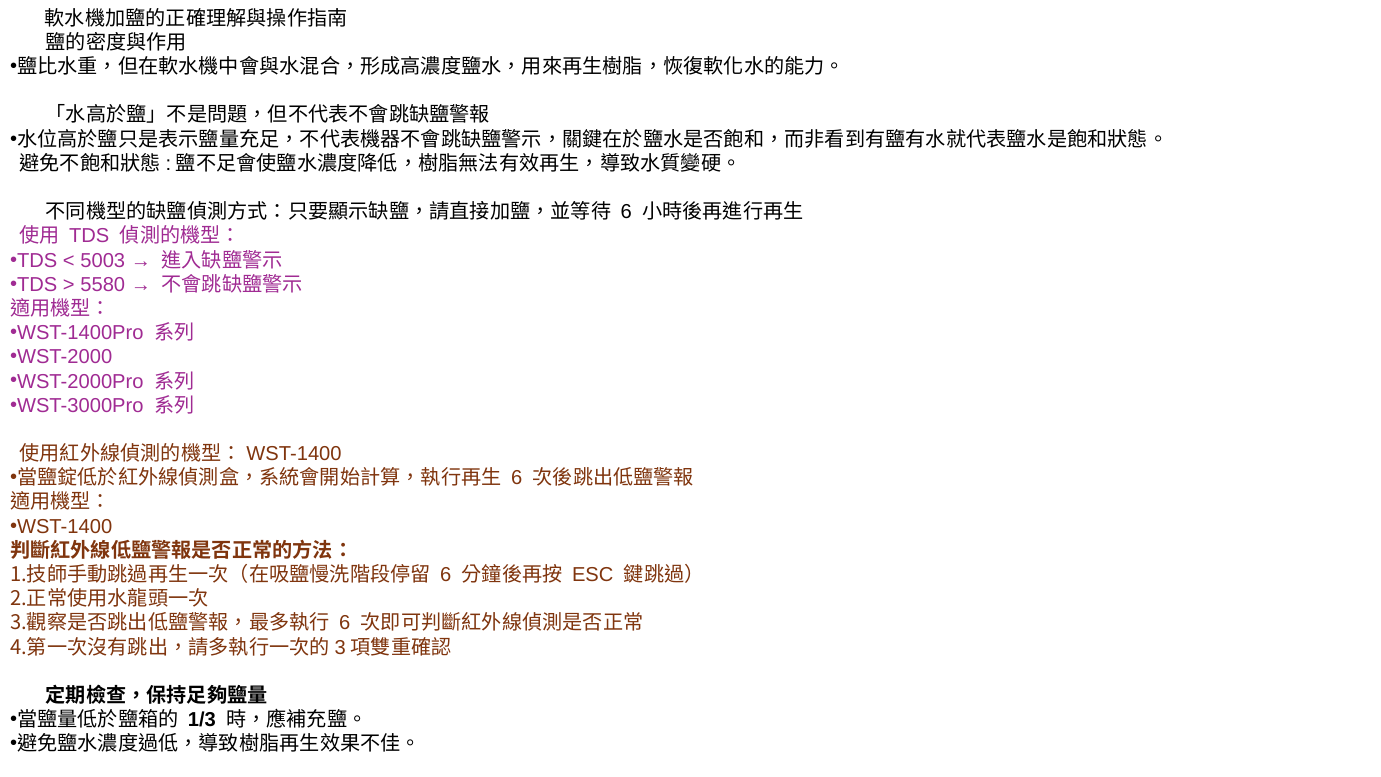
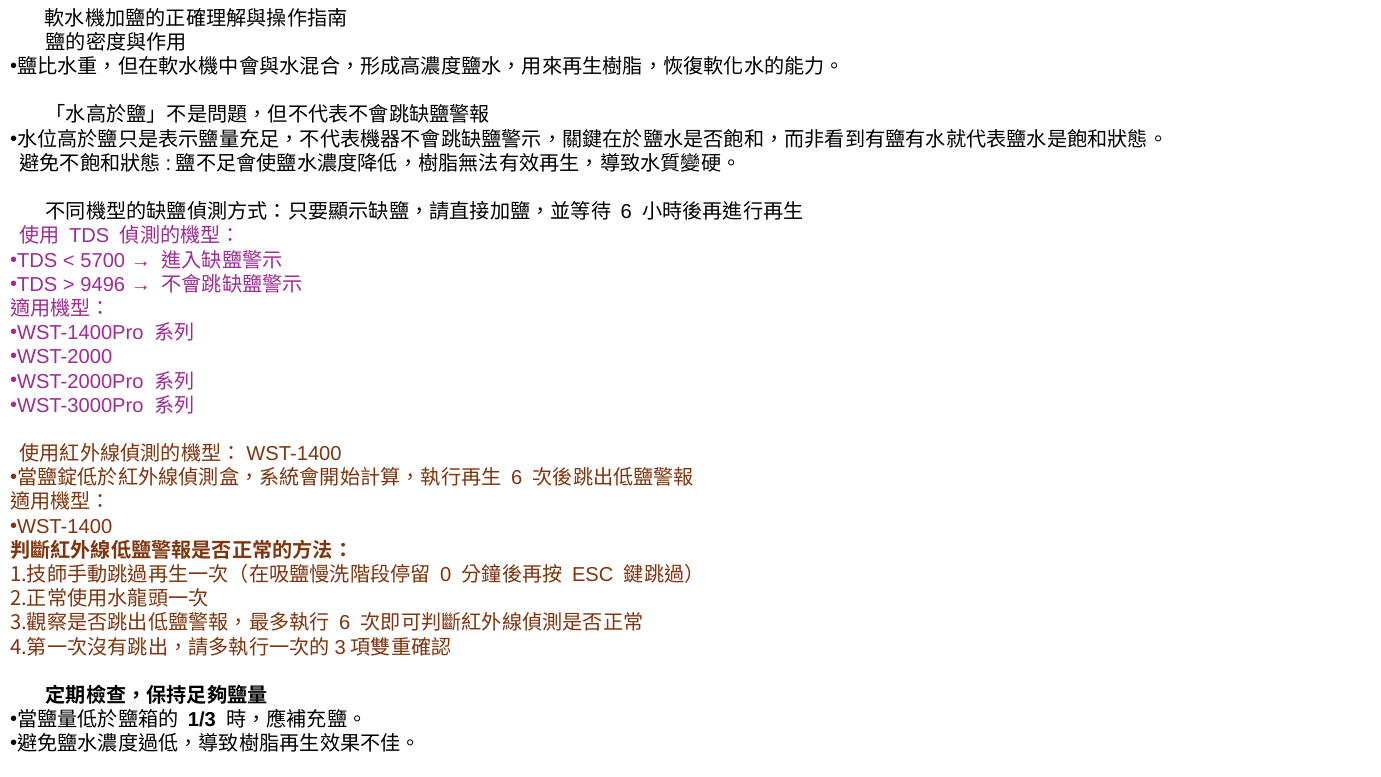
5003: 5003 -> 5700 (103, 260)
5580: 5580 -> 9496 (103, 285)
6: 6 -> 0 (446, 575)
